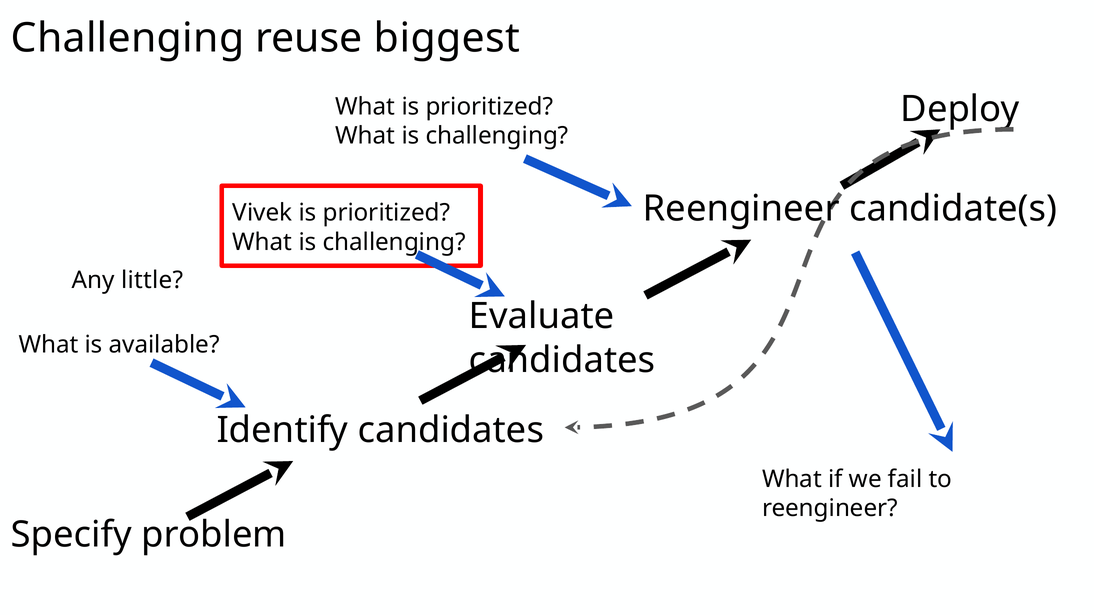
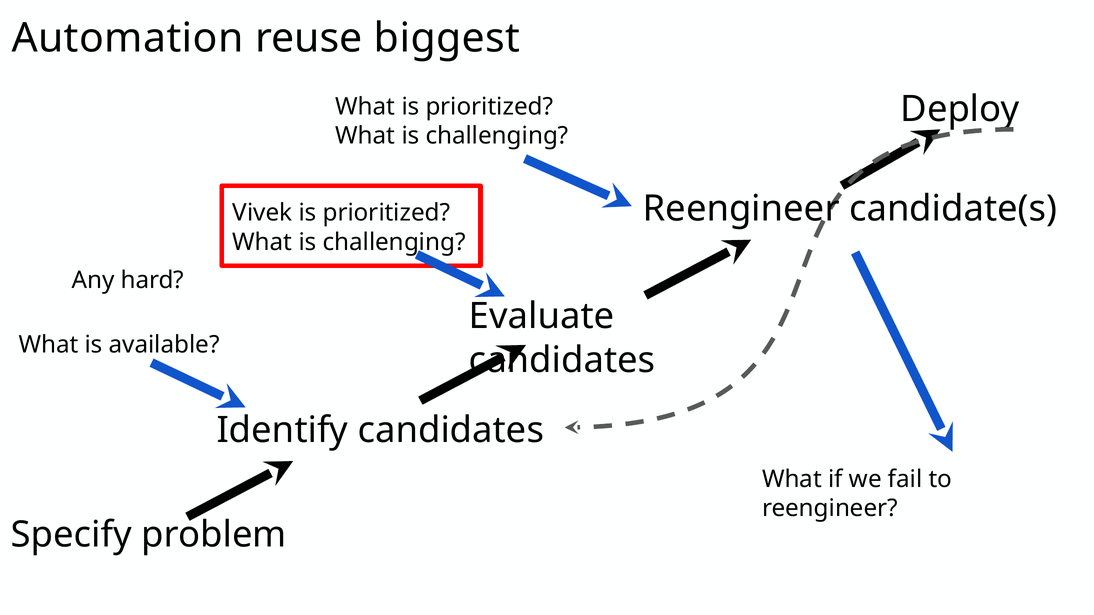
Challenging: Challenging -> Automation (128, 38)
little: little -> hard (152, 280)
